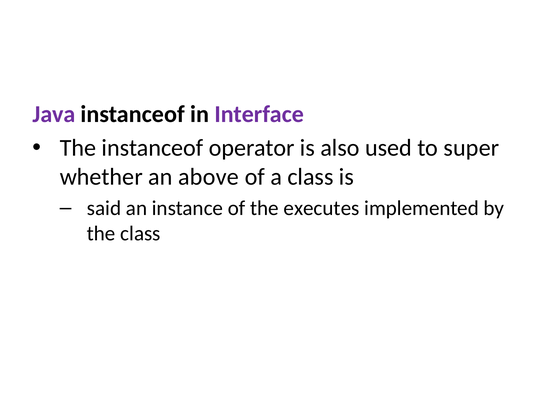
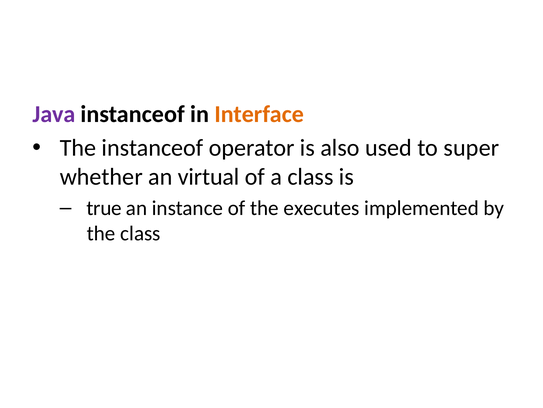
Interface colour: purple -> orange (259, 114)
above: above -> virtual (209, 177)
said: said -> true (104, 208)
